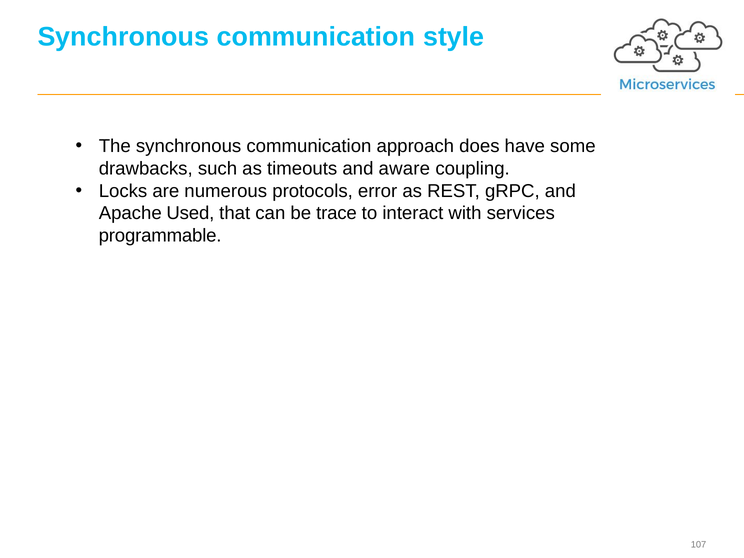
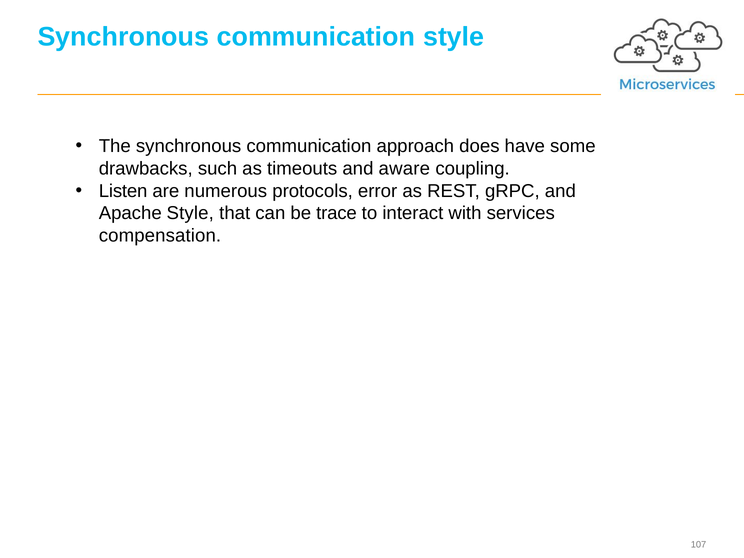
Locks: Locks -> Listen (123, 191)
Apache Used: Used -> Style (190, 213)
programmable: programmable -> compensation (160, 236)
